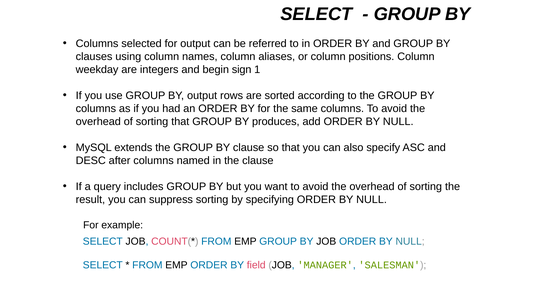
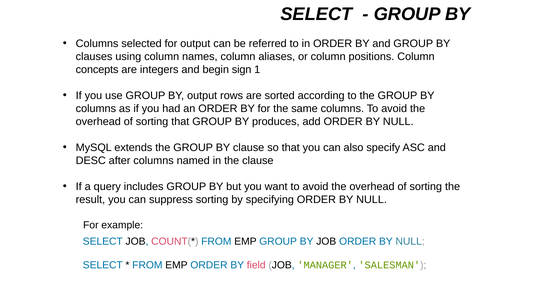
weekday: weekday -> concepts (97, 70)
